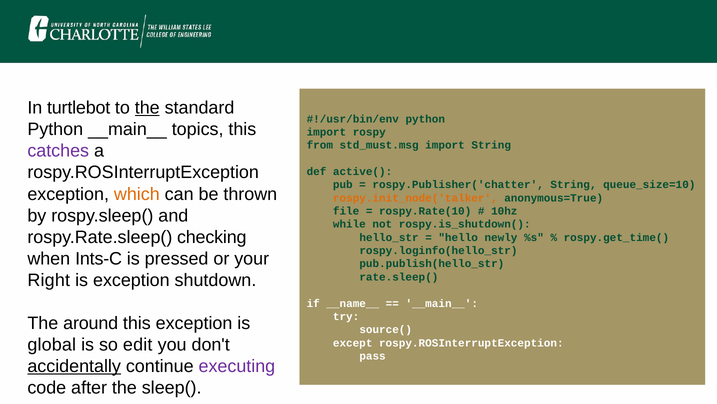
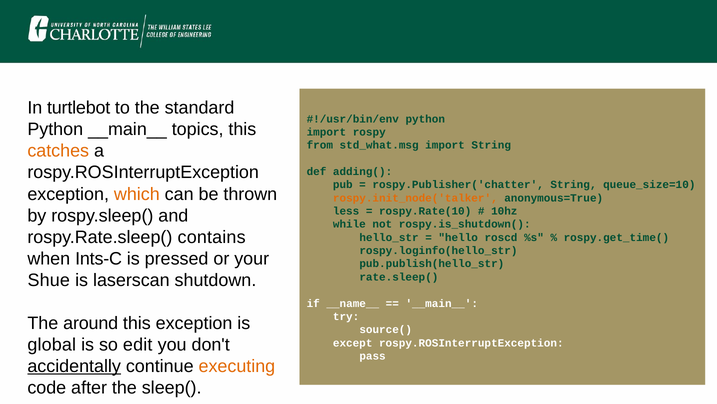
the underline: present -> none (147, 108)
std_must.msg: std_must.msg -> std_what.msg (379, 145)
catches colour: purple -> orange (58, 151)
active(: active( -> adding( (363, 171)
file: file -> less (346, 211)
checking: checking -> contains (212, 237)
newly: newly -> roscd (501, 237)
Right: Right -> Shue (49, 280)
is exception: exception -> laserscan (131, 280)
executing colour: purple -> orange (237, 366)
